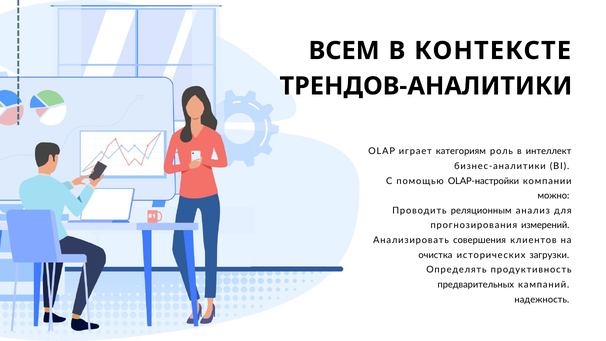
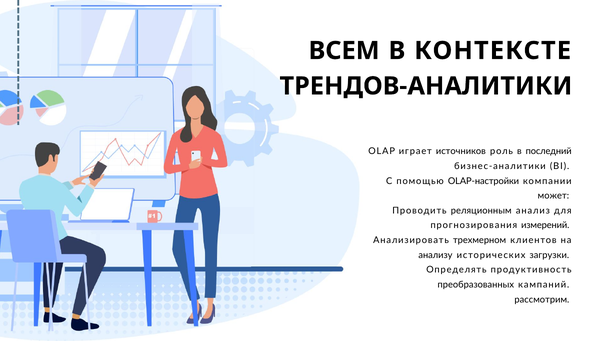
категориям: категориям -> источников (461, 151)
интеллект: интеллект -> последний (549, 151)
можно: можно -> может (553, 196)
совершения: совершения -> трехмерном (480, 240)
очистка: очистка -> анализу (435, 255)
предварительных: предварительных -> преобразованных (476, 285)
надежность: надежность -> рассмотрим (542, 299)
